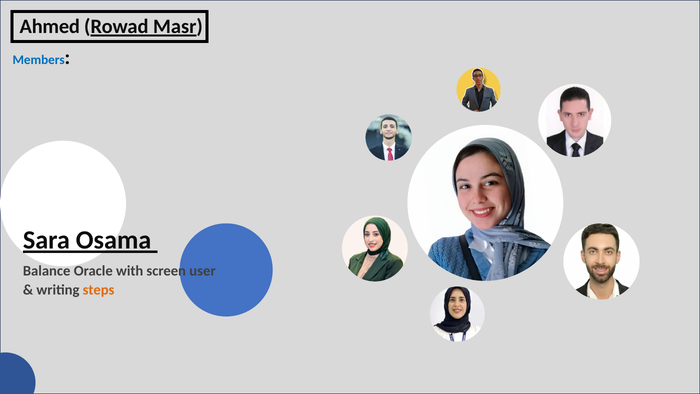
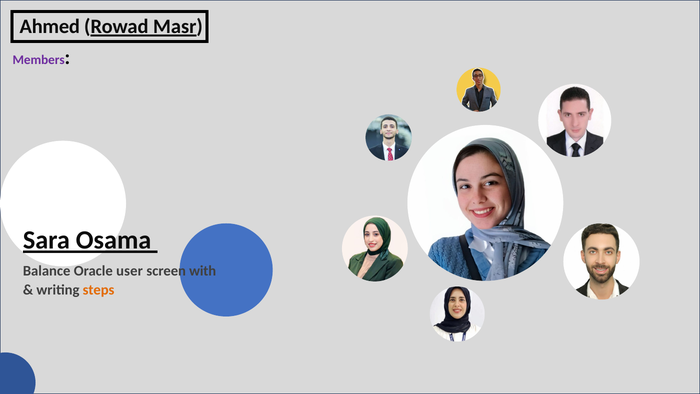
Members colour: blue -> purple (39, 60)
with: with -> user (130, 271)
user: user -> with (203, 271)
